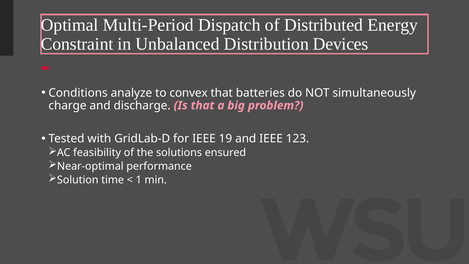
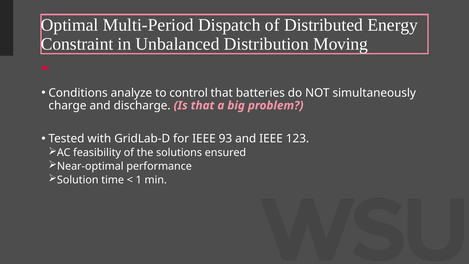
Devices: Devices -> Moving (341, 44)
convex: convex -> control (189, 93)
19: 19 -> 93 (225, 139)
